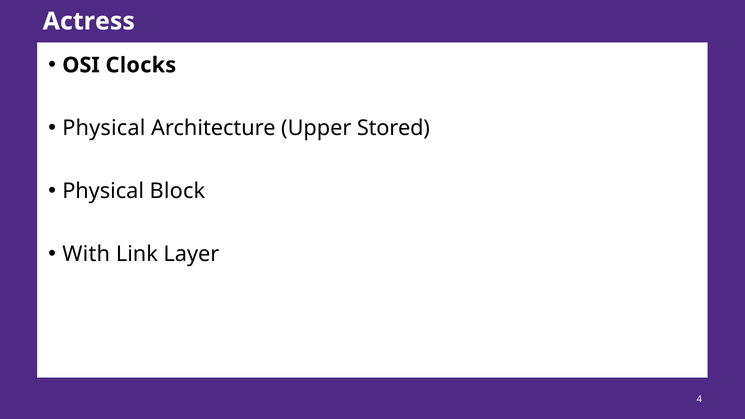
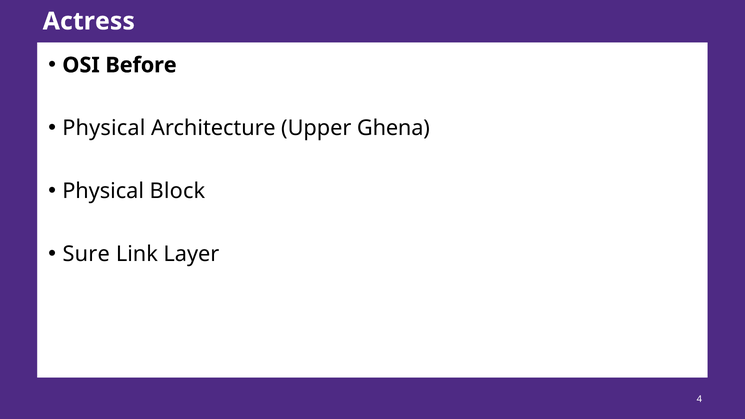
Clocks: Clocks -> Before (141, 65)
Stored: Stored -> Ghena (393, 128)
With: With -> Sure (86, 254)
